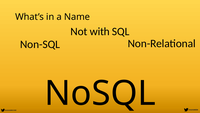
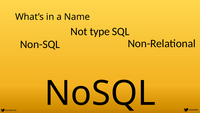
with: with -> type (100, 31)
